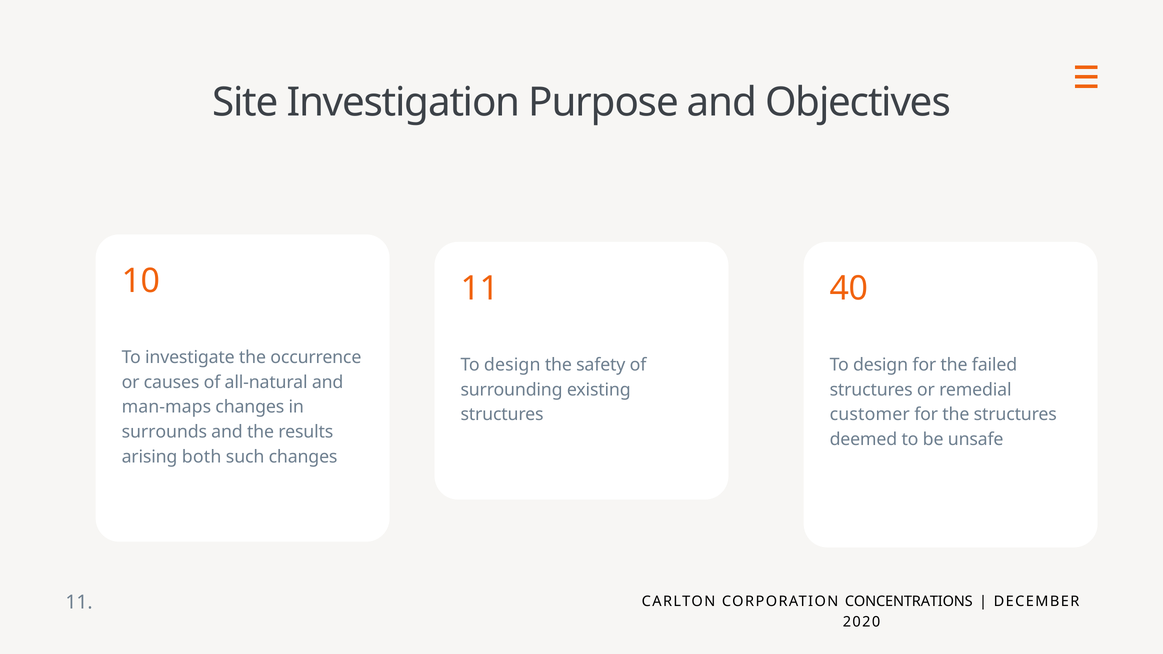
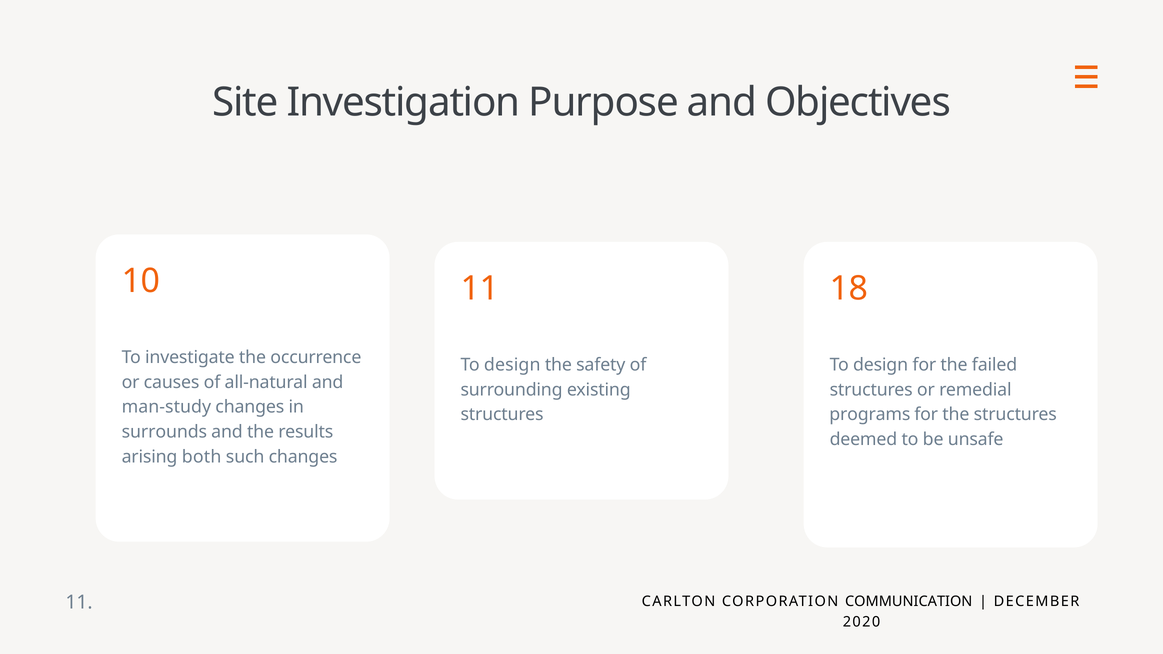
40: 40 -> 18 (849, 289)
man-maps: man-maps -> man-study (166, 407)
customer: customer -> programs (870, 415)
CONCENTRATIONS: CONCENTRATIONS -> COMMUNICATION (909, 602)
